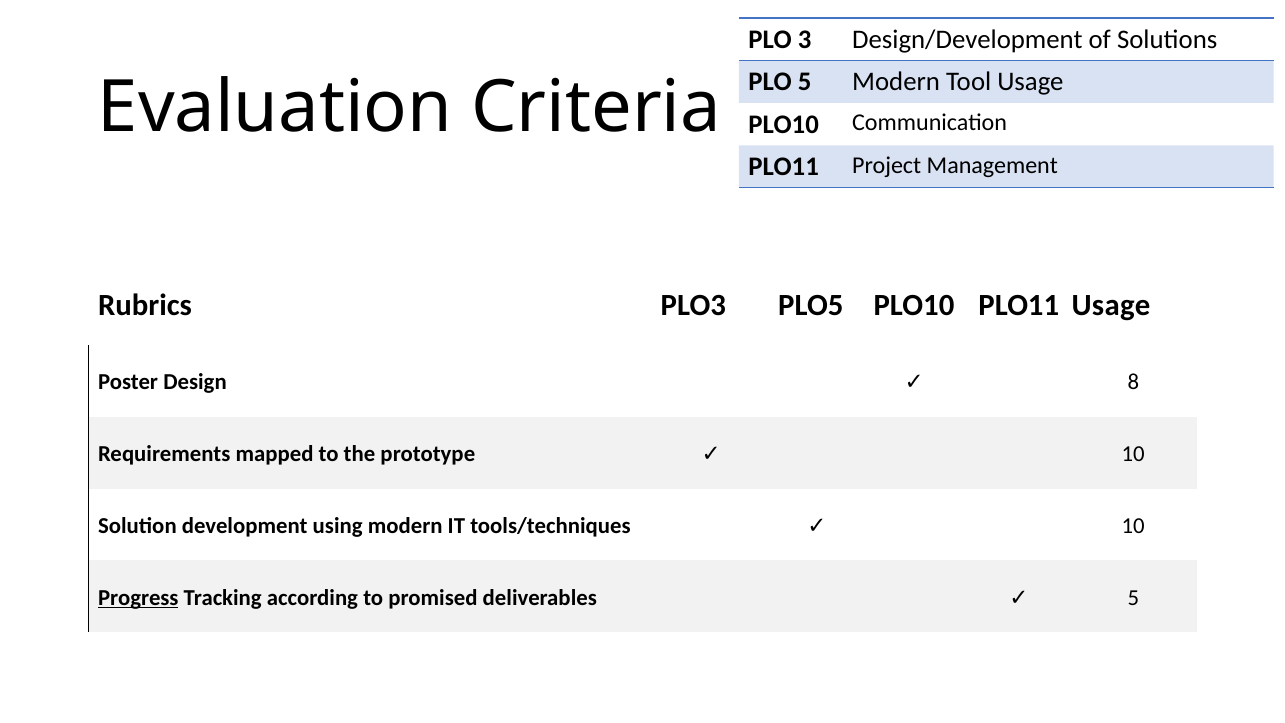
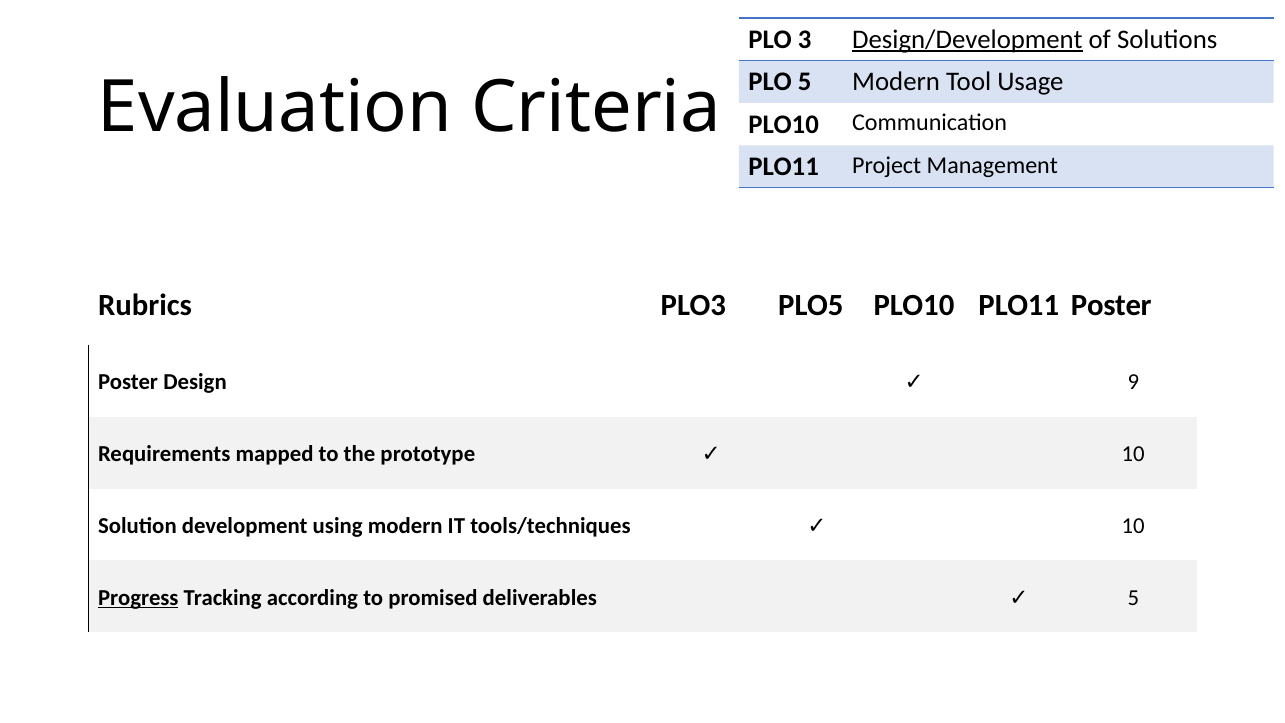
Design/Development underline: none -> present (967, 39)
PLO11 Usage: Usage -> Poster (1111, 306)
8: 8 -> 9 (1133, 382)
